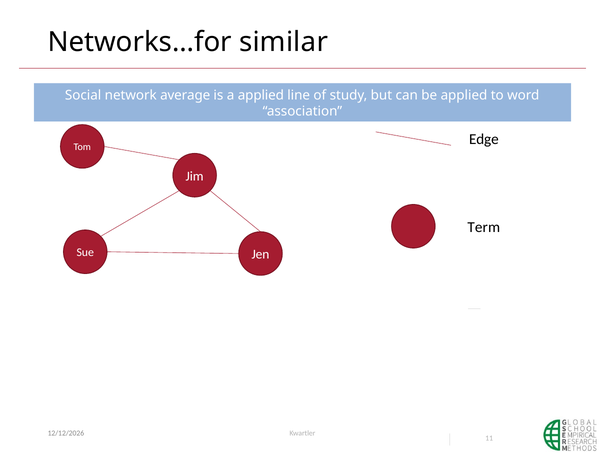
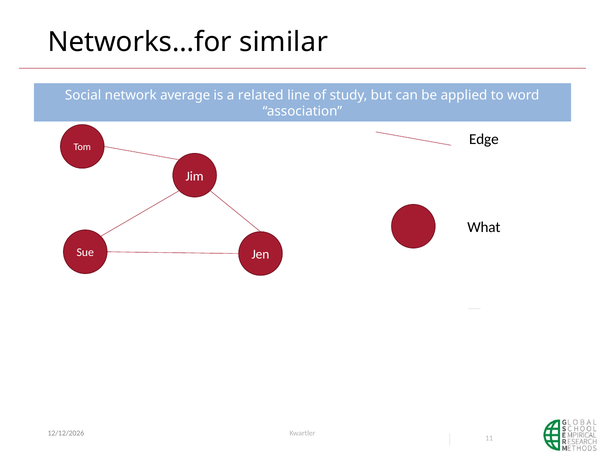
a applied: applied -> related (261, 95)
Term: Term -> What (484, 227)
